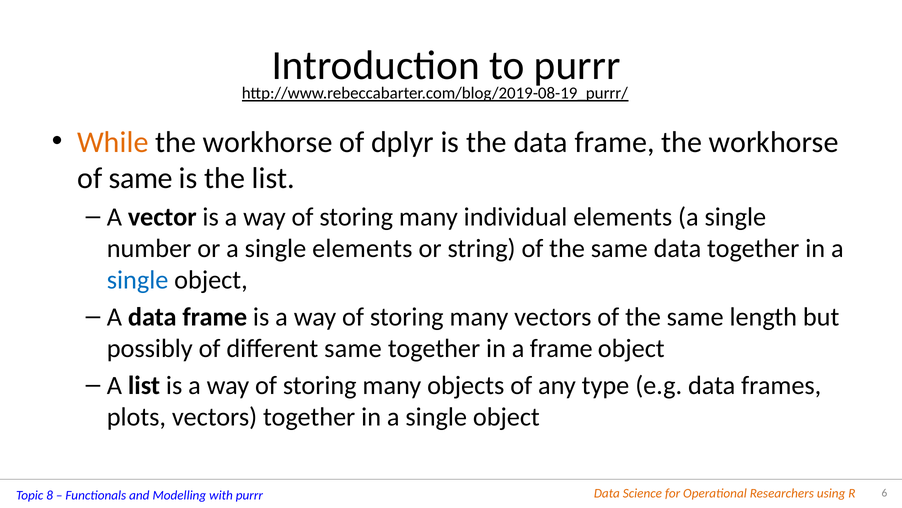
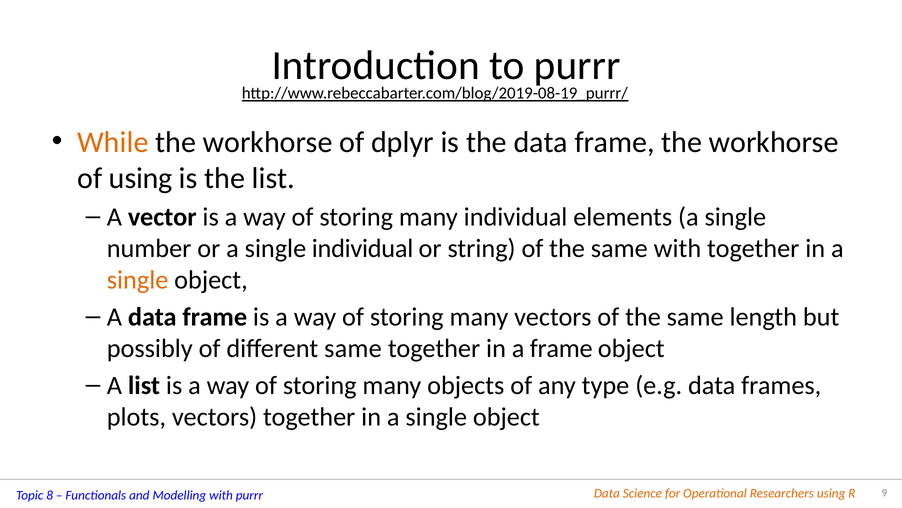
of same: same -> using (141, 178)
single elements: elements -> individual (363, 248)
same data: data -> with (677, 248)
single colour: blue -> orange (138, 280)
6: 6 -> 9 (884, 492)
